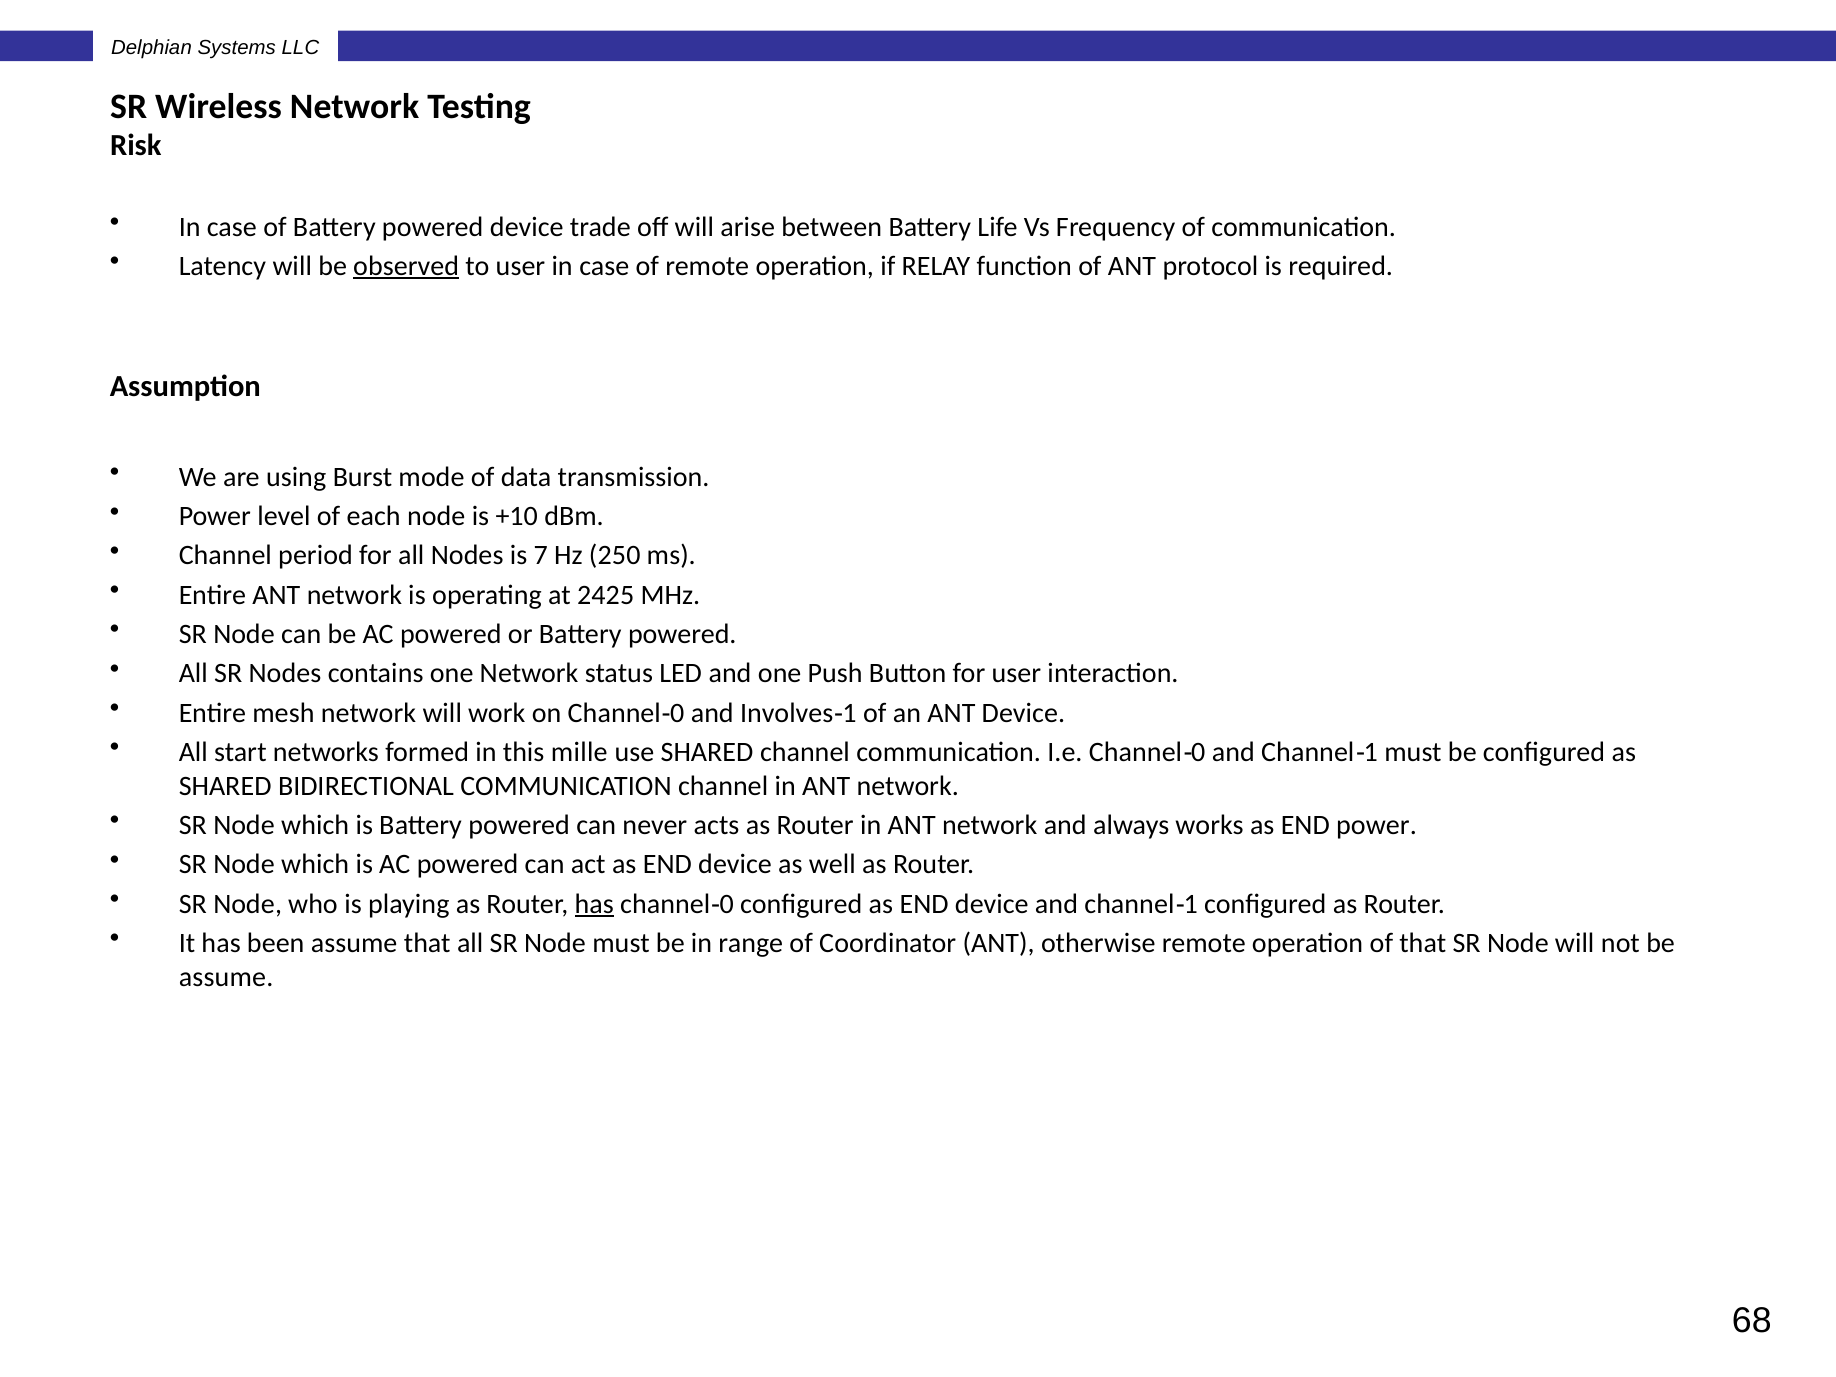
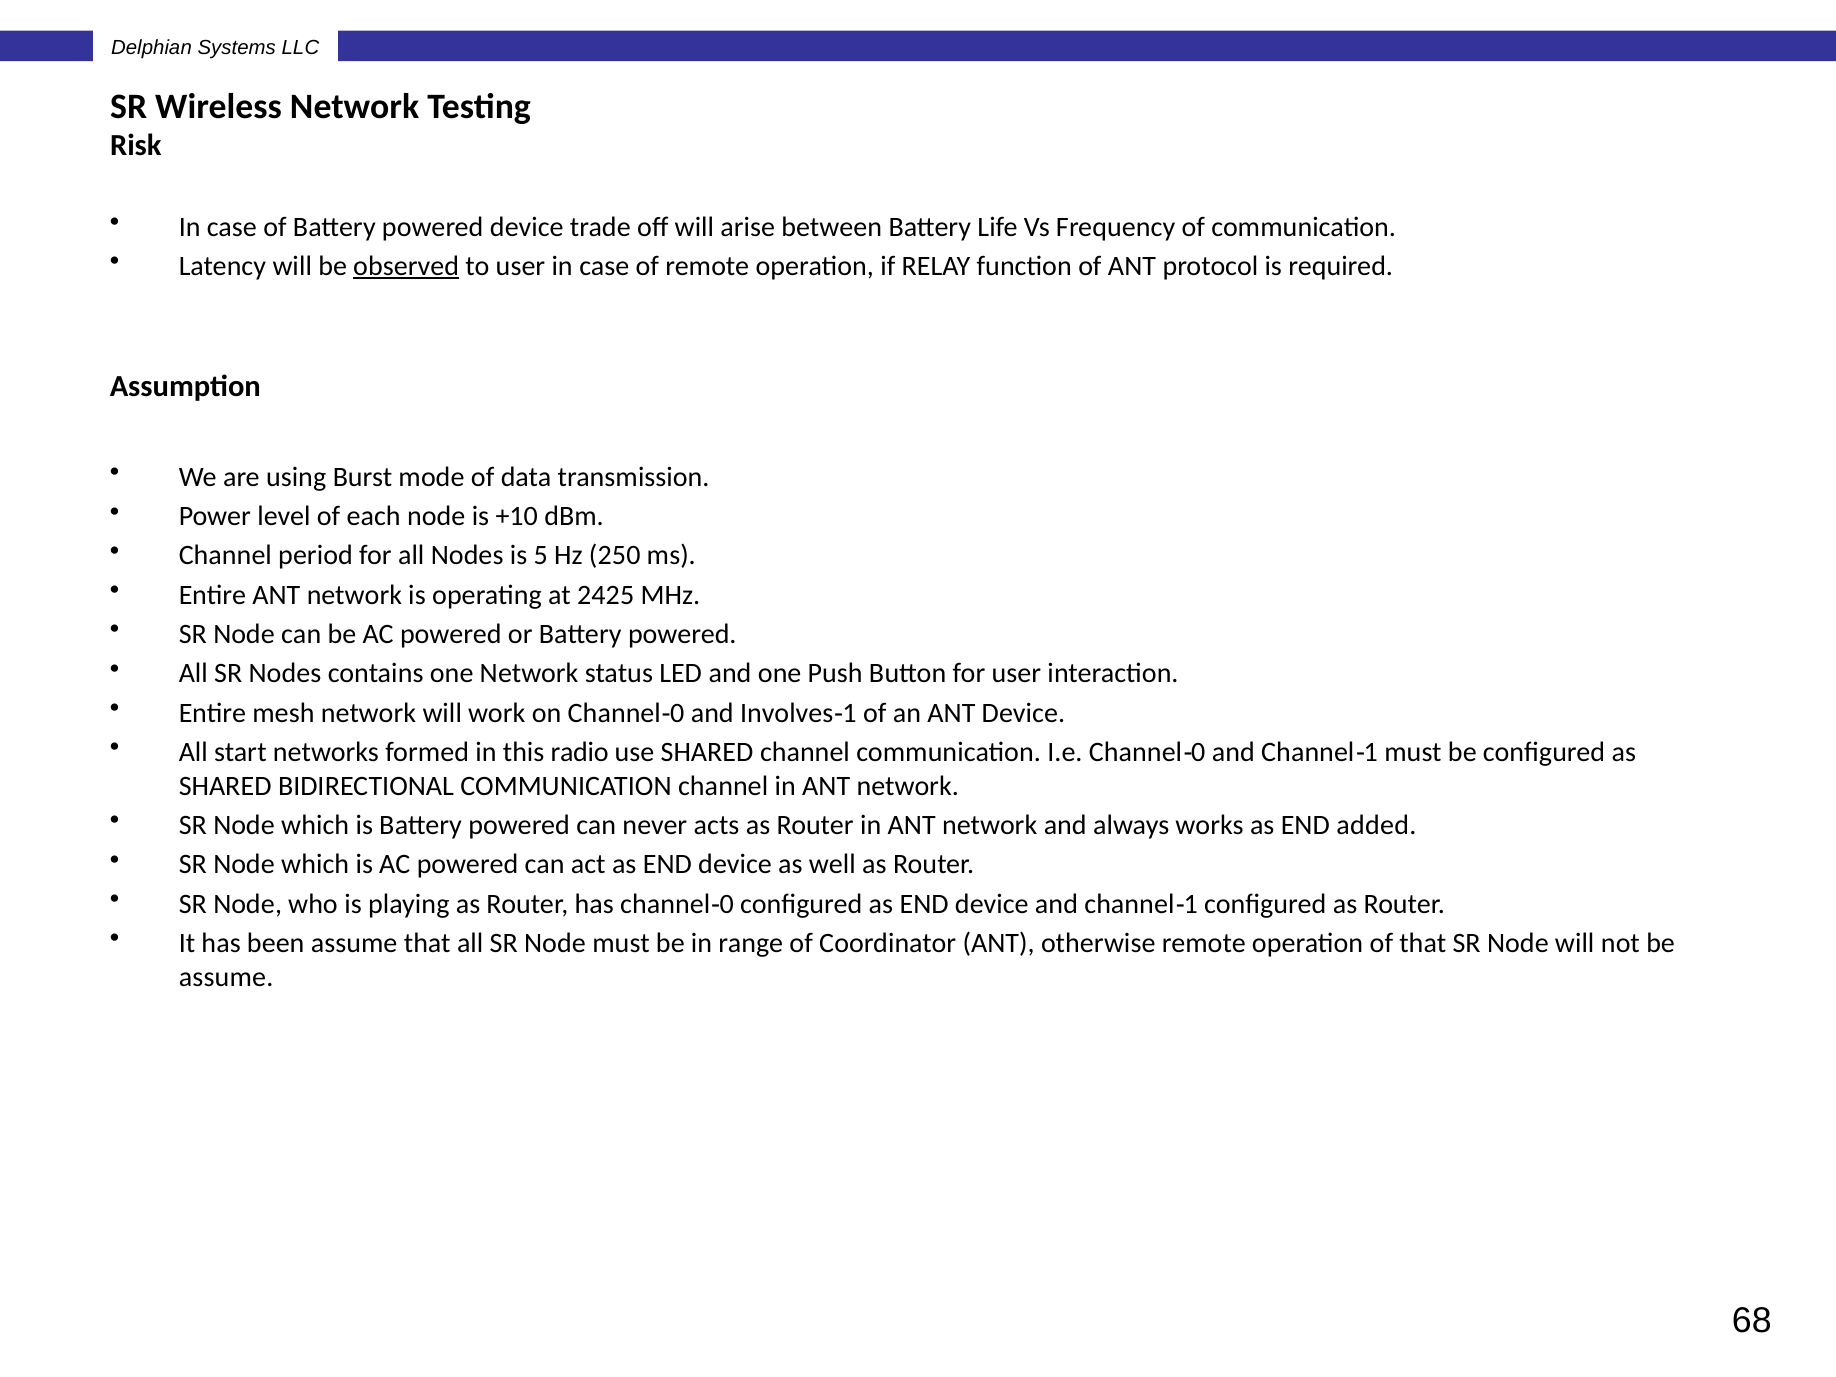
7: 7 -> 5 (541, 556)
mille: mille -> radio (580, 752)
END power: power -> added (1376, 825)
has underline: present -> none (594, 904)
